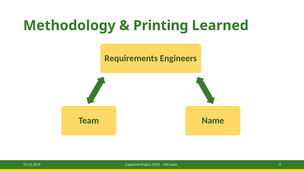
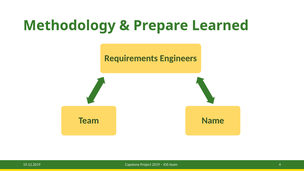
Printing: Printing -> Prepare (161, 26)
